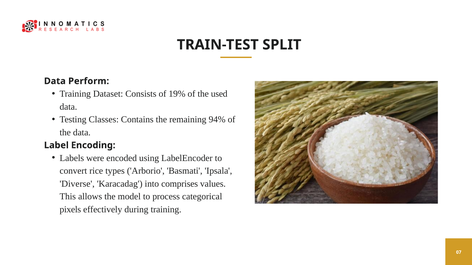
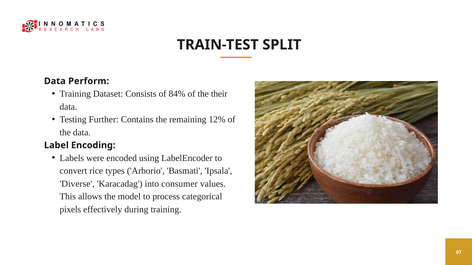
19%: 19% -> 84% (177, 94)
used: used -> their (219, 94)
Classes: Classes -> Further (104, 120)
94%: 94% -> 12% (217, 120)
comprises: comprises -> consumer (180, 184)
